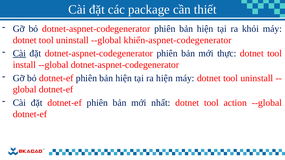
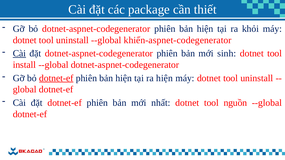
thực: thực -> sinh (227, 54)
dotnet-ef underline: none -> present (56, 78)
action: action -> nguồn (235, 103)
